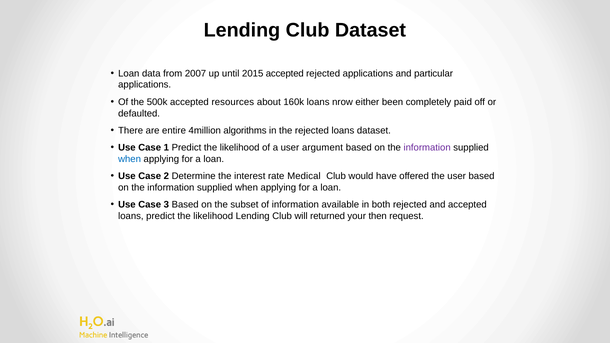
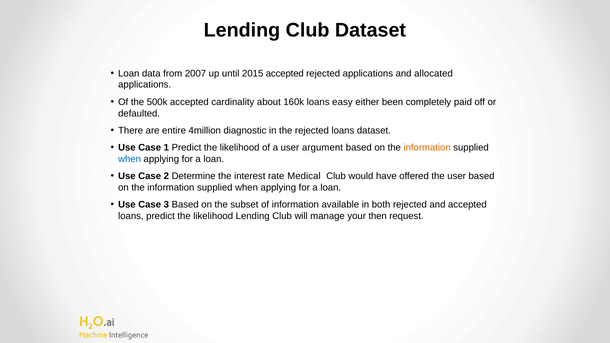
particular: particular -> allocated (434, 73)
resources: resources -> cardinality (233, 102)
nrow: nrow -> easy (342, 102)
algorithms: algorithms -> diagnostic (245, 131)
information colour: purple -> orange (427, 148)
returned: returned -> manage (328, 216)
